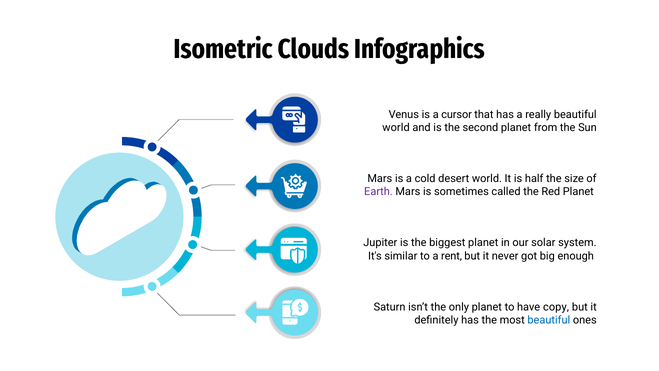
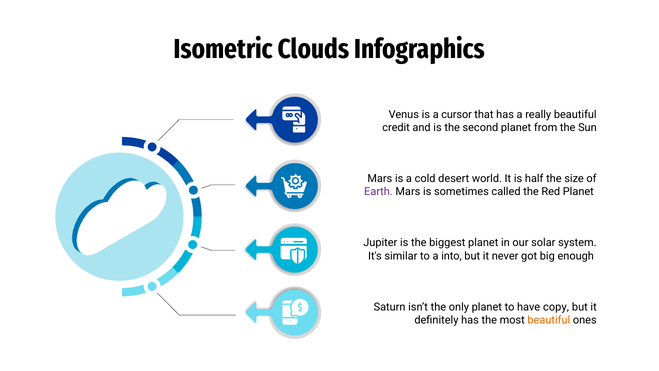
world: world -> credit (396, 127)
rent: rent -> into (451, 256)
beautiful colour: blue -> orange (549, 320)
